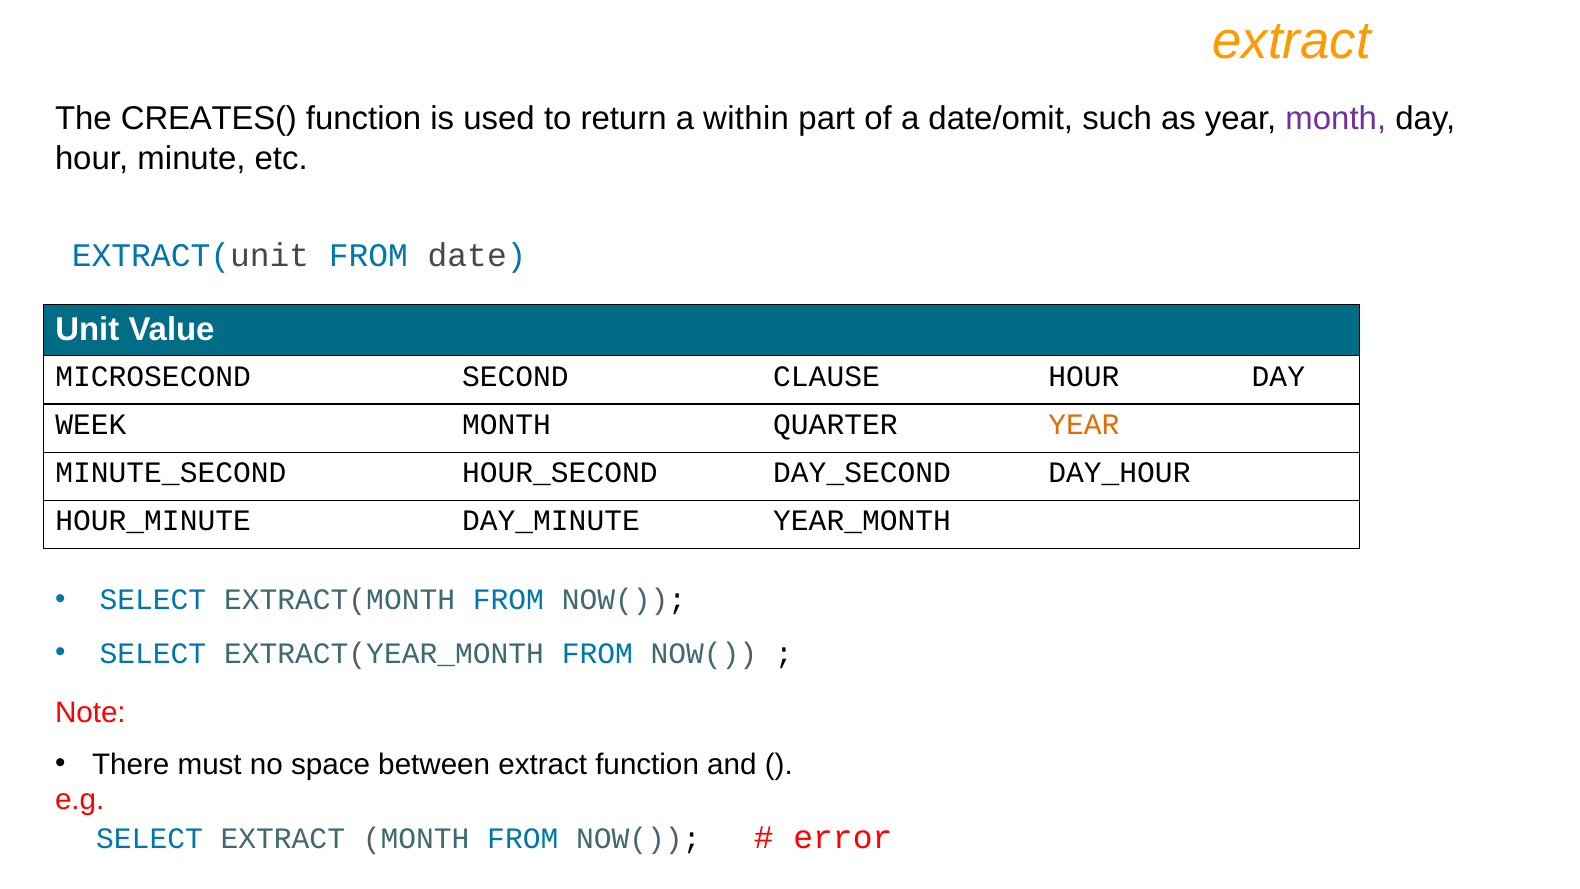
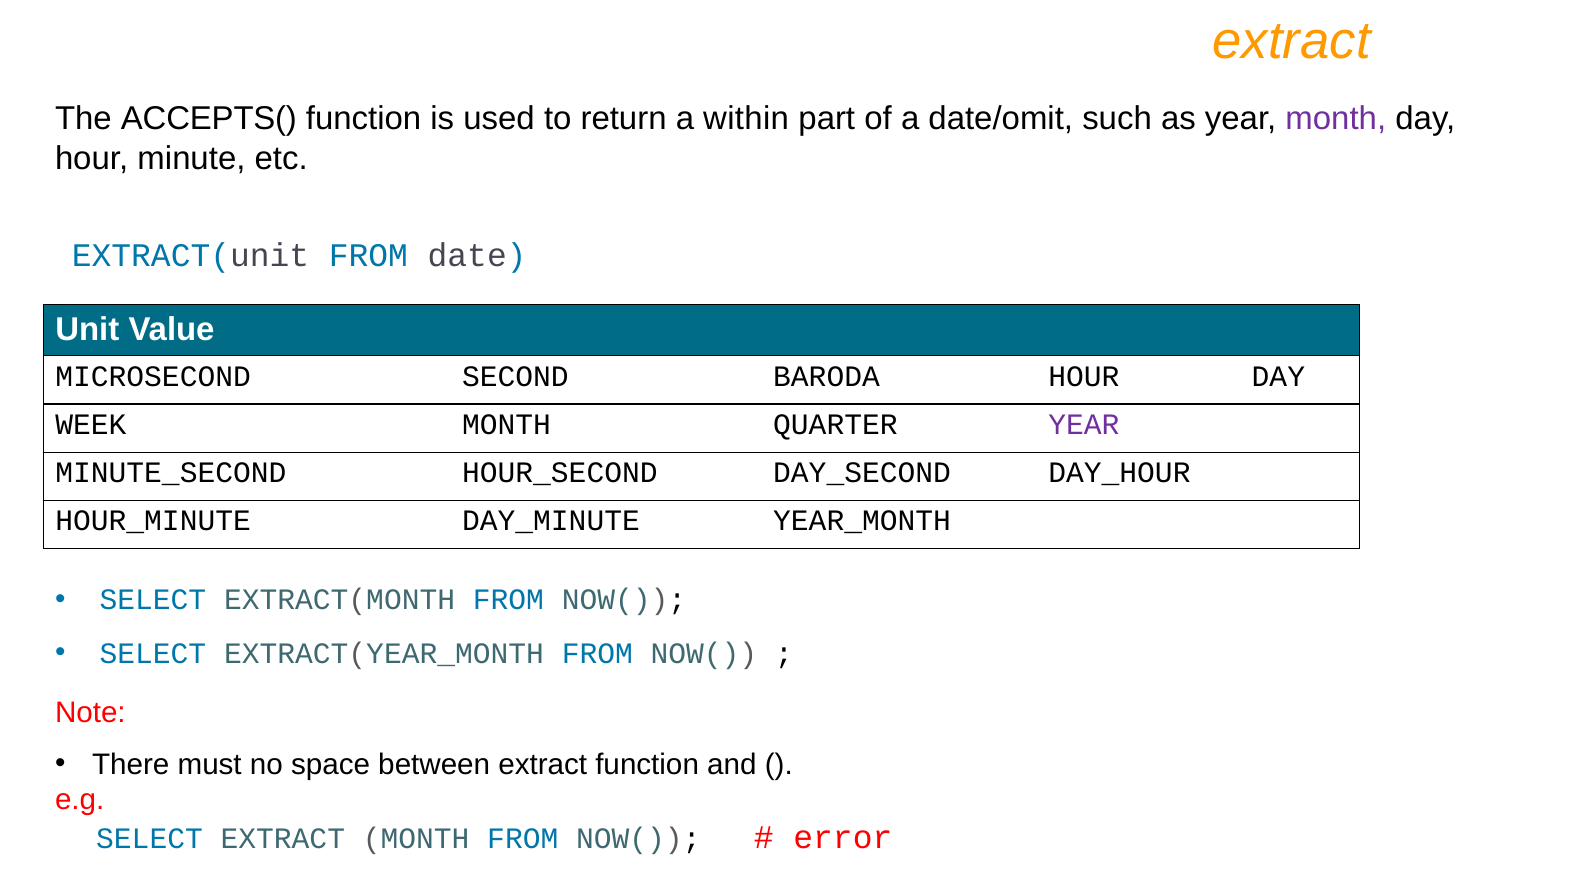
CREATES(: CREATES( -> ACCEPTS( (209, 119)
CLAUSE: CLAUSE -> BARODA (827, 377)
YEAR colour: orange -> purple (1084, 425)
